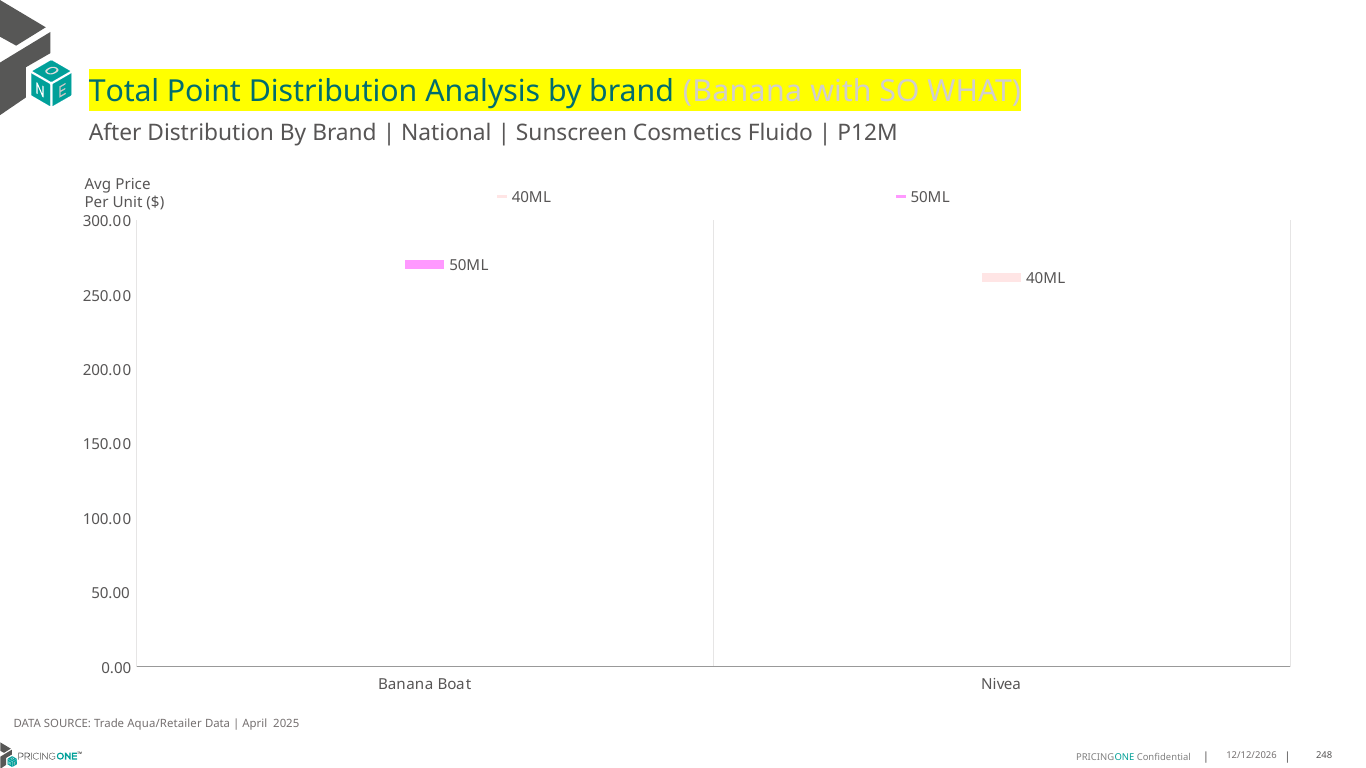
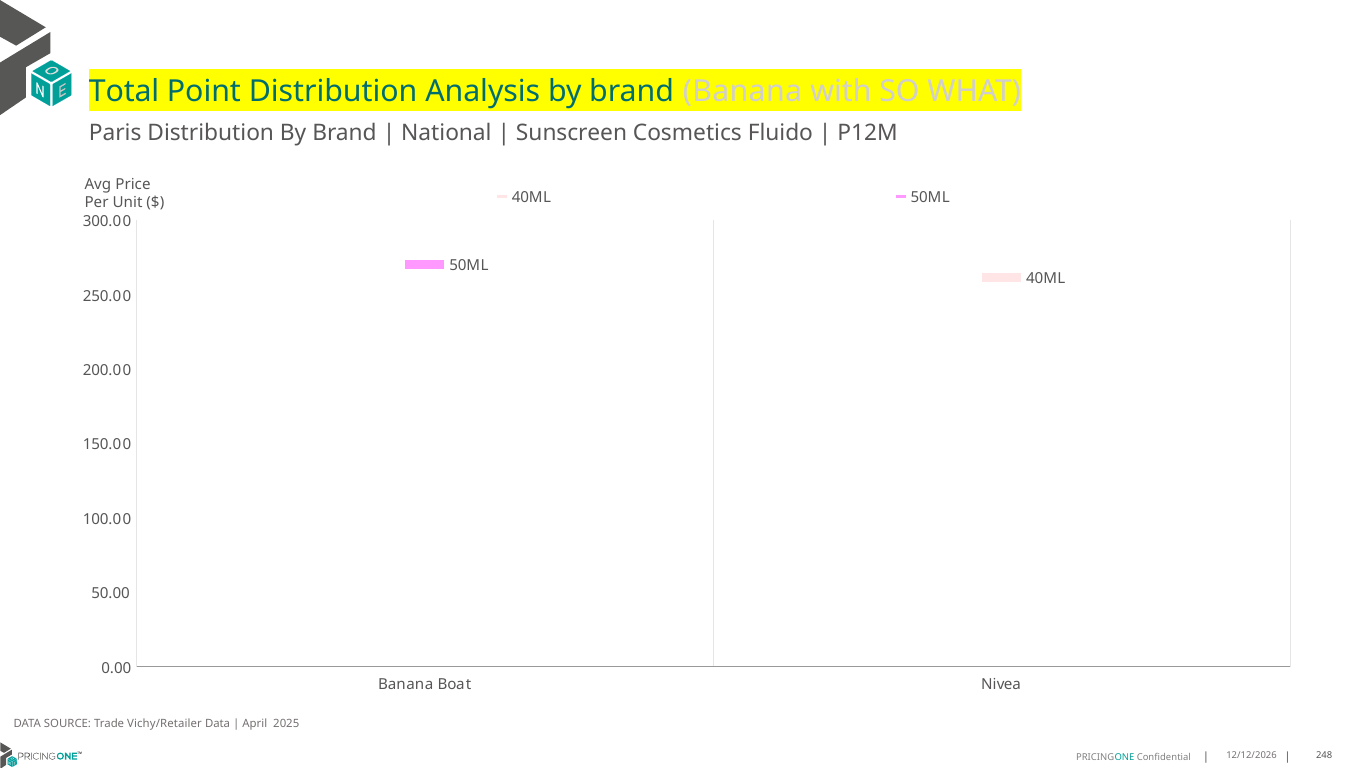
After: After -> Paris (115, 133)
Aqua/Retailer: Aqua/Retailer -> Vichy/Retailer (165, 724)
